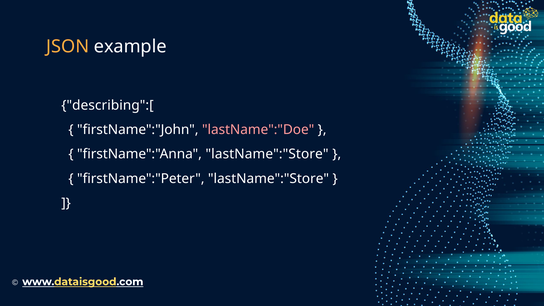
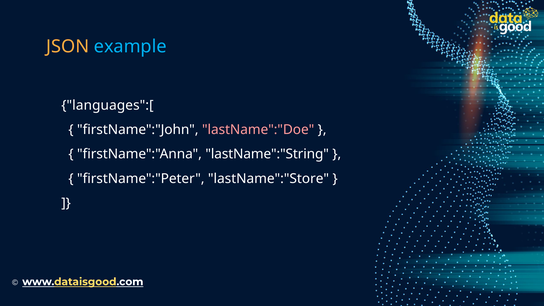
example colour: white -> light blue (130, 46)
describing":[: describing":[ -> languages":[ (107, 105)
firstName":"Anna lastName":"Store: lastName":"Store -> lastName":"String (267, 154)
